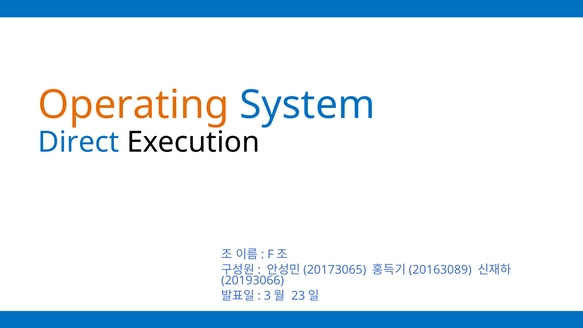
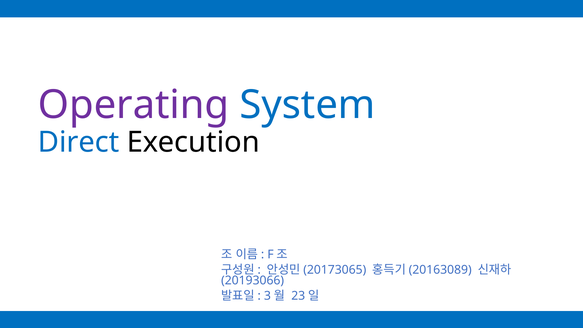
Operating colour: orange -> purple (134, 105)
